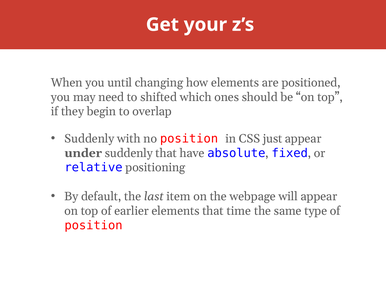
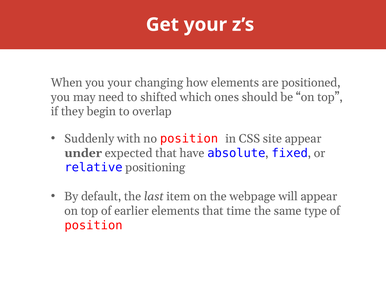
you until: until -> your (120, 83)
just: just -> site (272, 139)
under suddenly: suddenly -> expected (129, 153)
